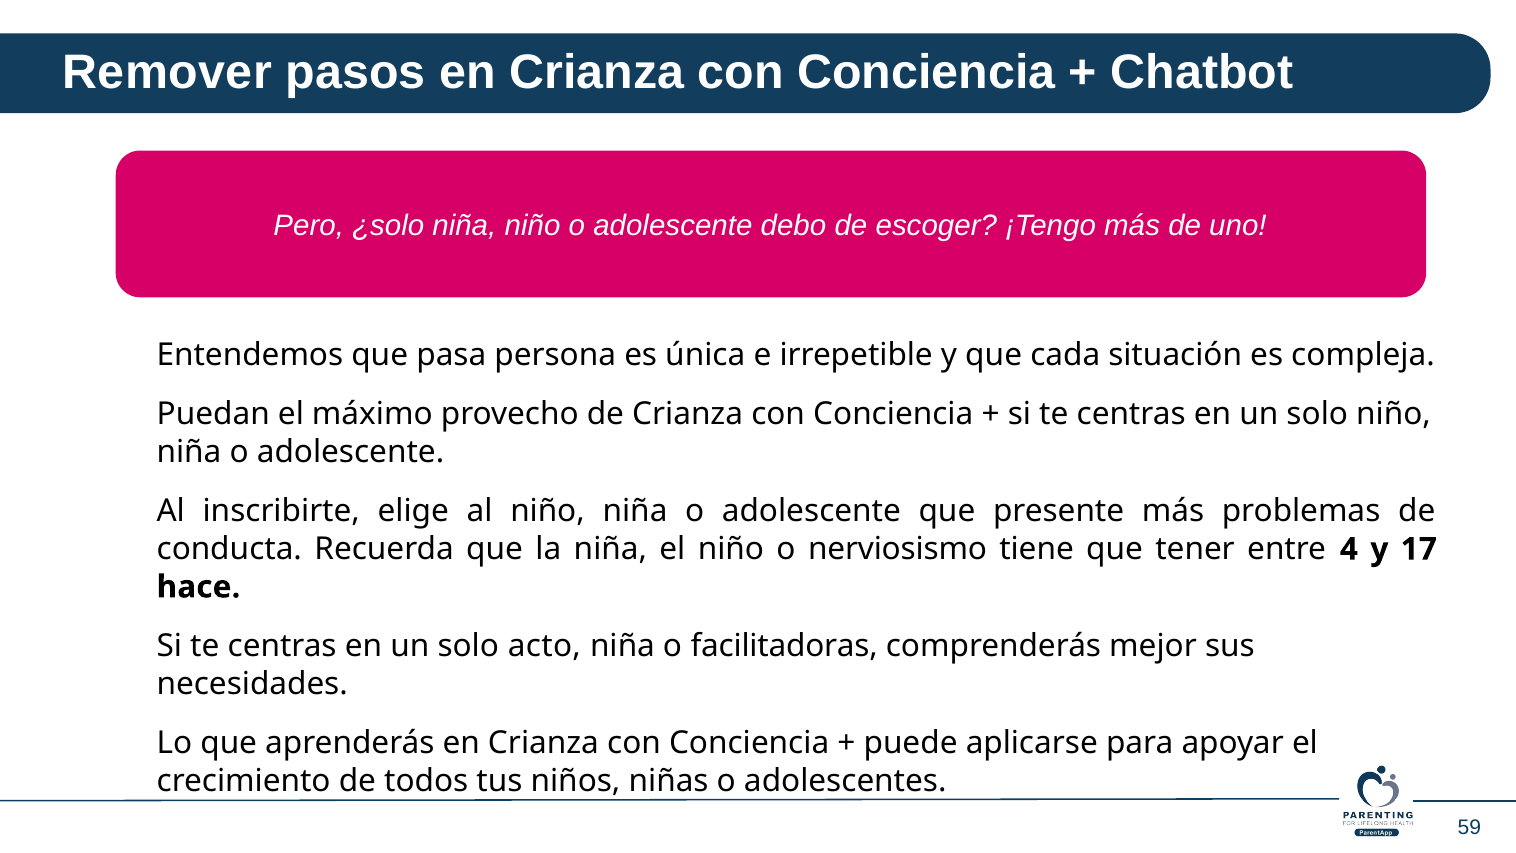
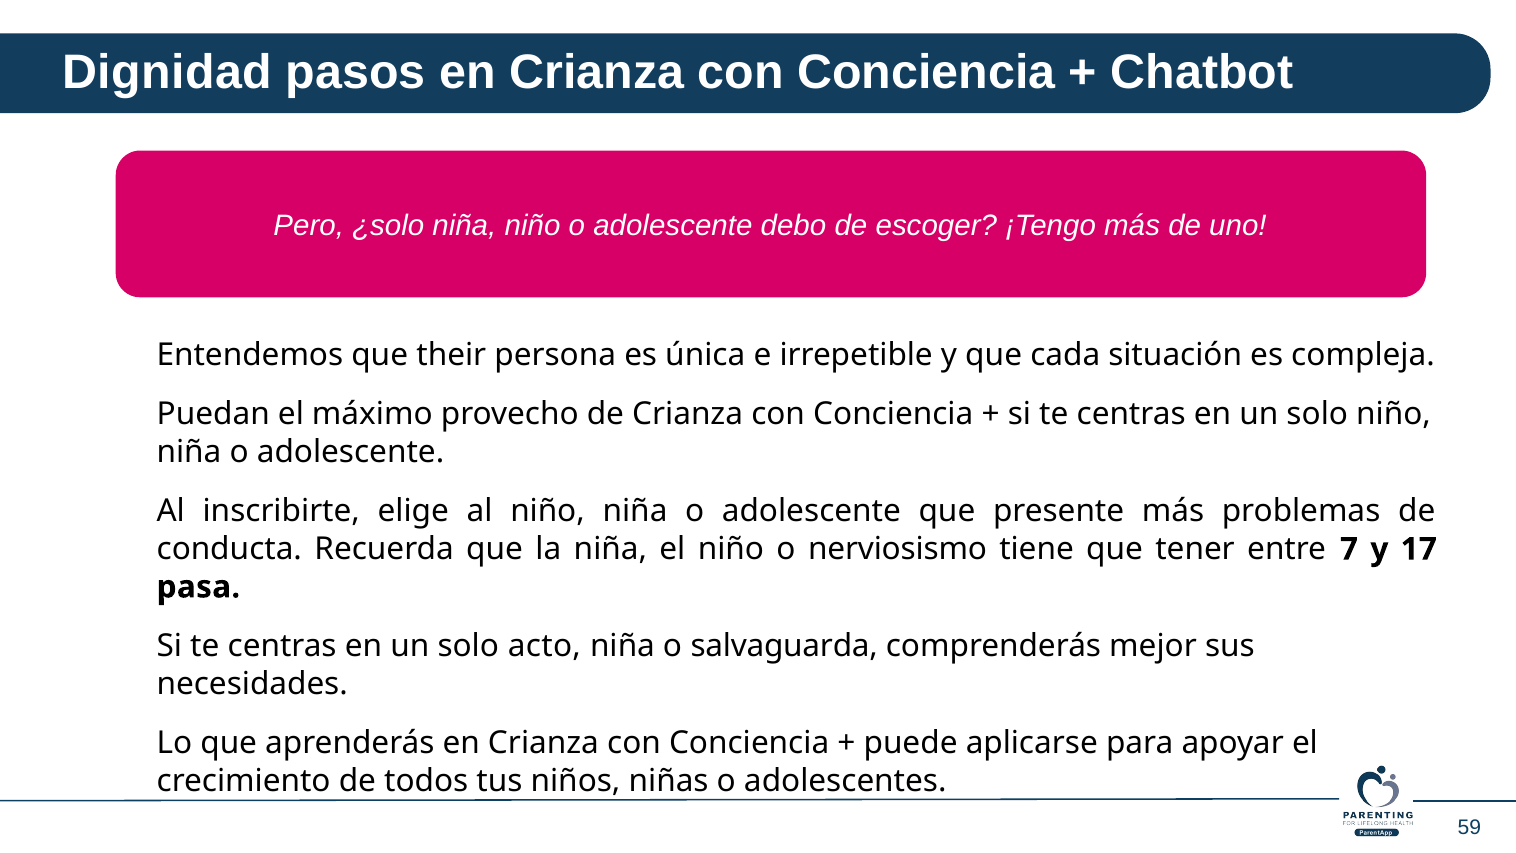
Remover: Remover -> Dignidad (167, 73)
pasa: pasa -> their (451, 355)
4: 4 -> 7 (1349, 549)
hace: hace -> pasa (198, 587)
facilitadoras: facilitadoras -> salvaguarda (784, 646)
